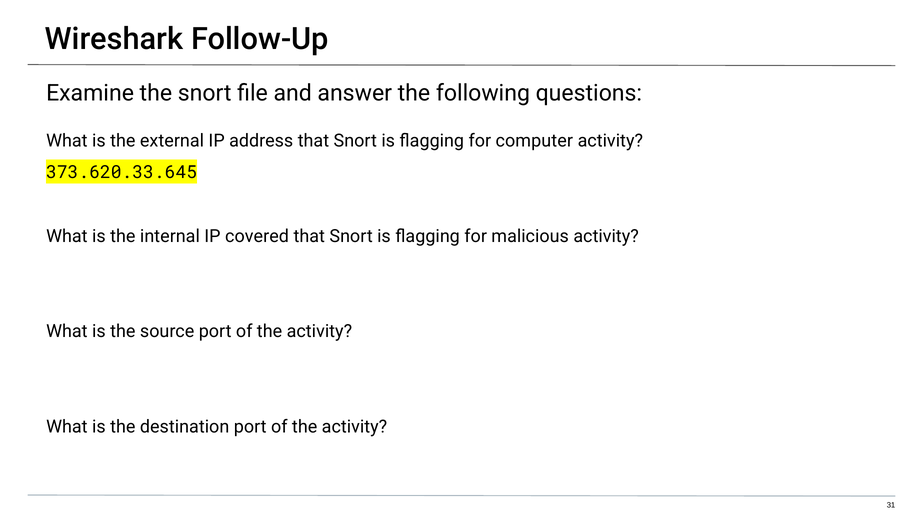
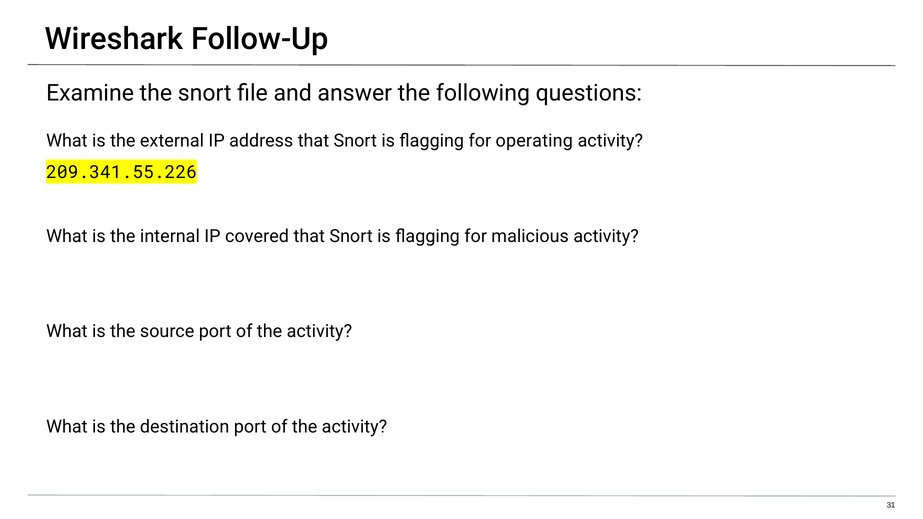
computer: computer -> operating (534, 141)
373.620.33.645: 373.620.33.645 -> 209.341.55.226 (122, 173)
